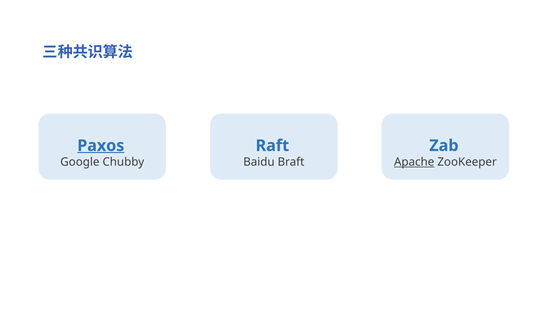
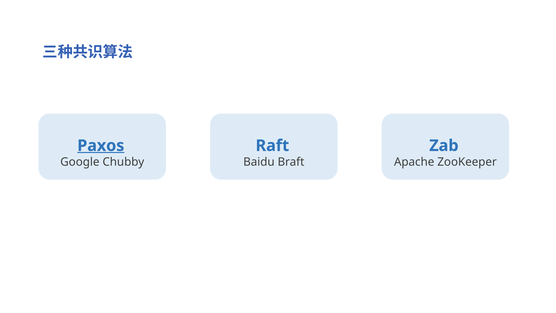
Apache underline: present -> none (414, 162)
